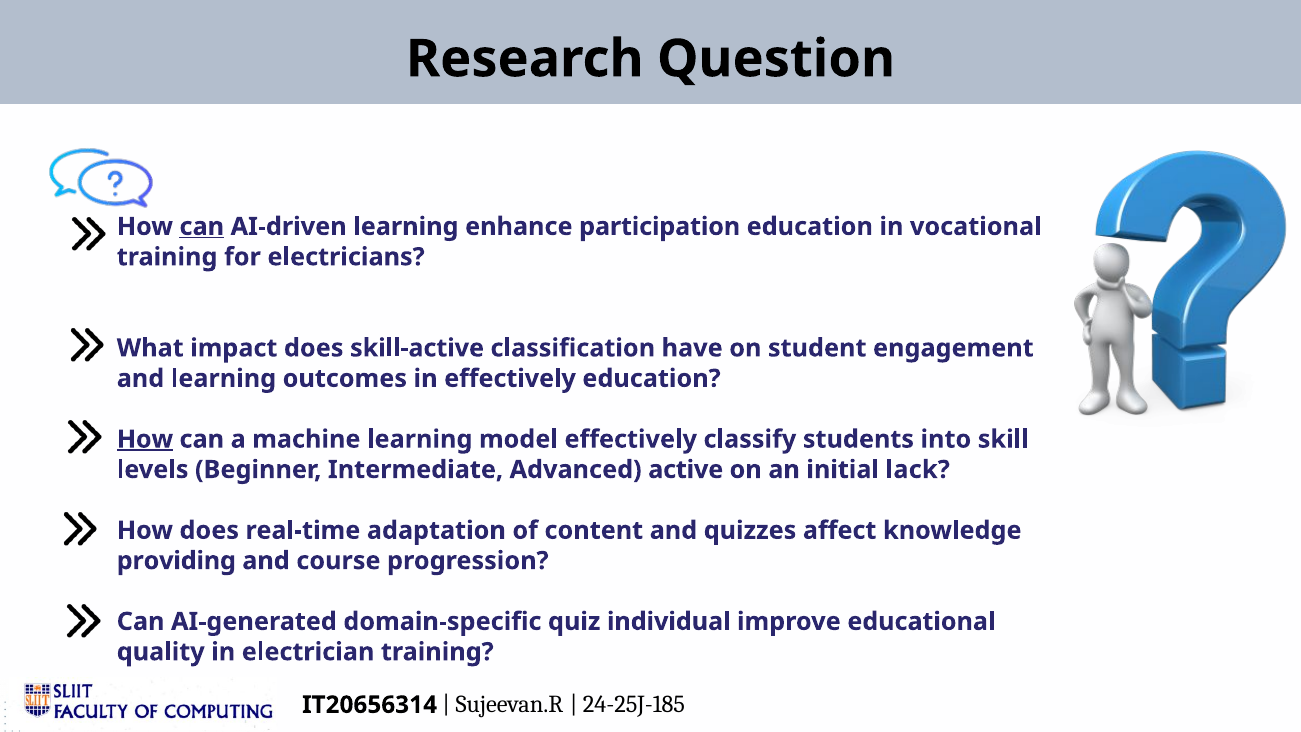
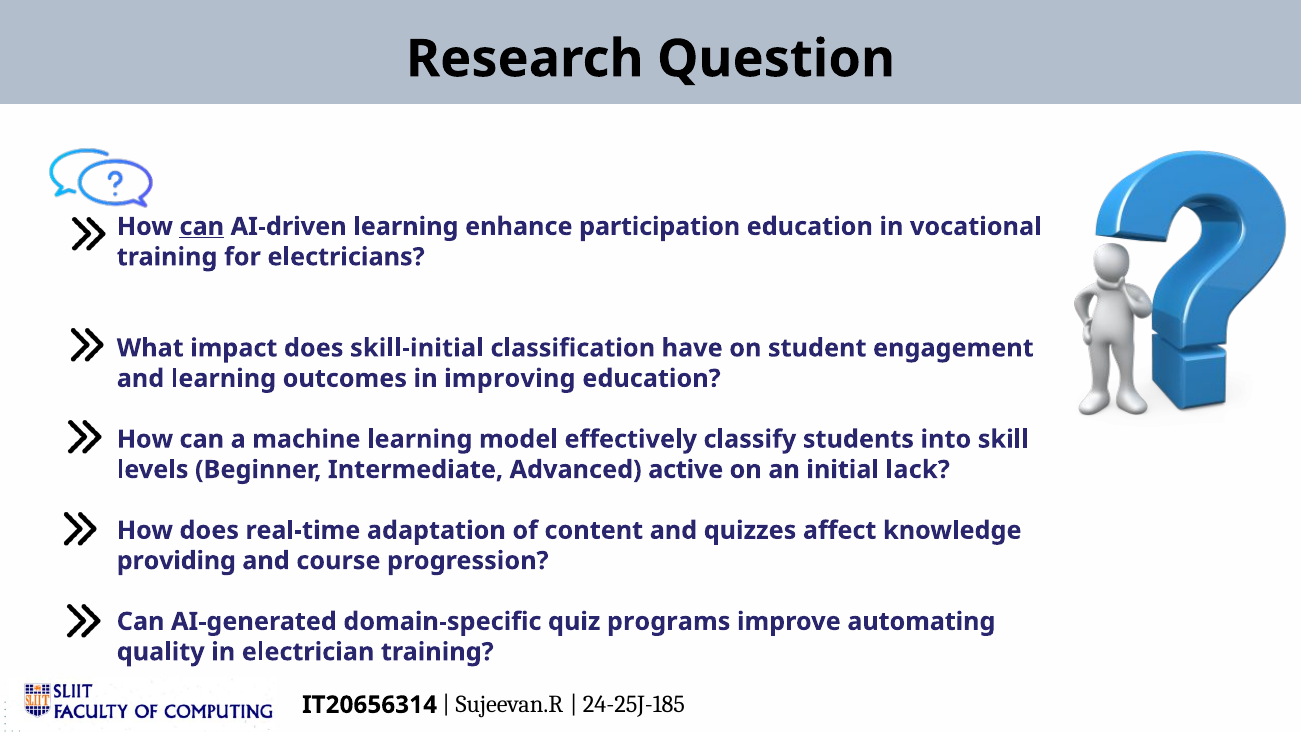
skill-active: skill-active -> skill-initial (417, 348)
in effectively: effectively -> improving (510, 378)
How underline: present -> none (145, 439)
individual: individual -> programs (669, 621)
educational: educational -> automating (921, 621)
